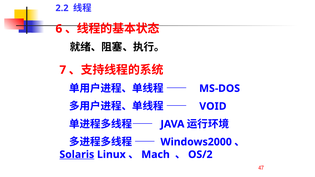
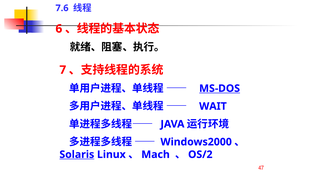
2.2: 2.2 -> 7.6 (62, 8)
MS-DOS underline: none -> present (220, 89)
VOID: VOID -> WAIT (213, 106)
